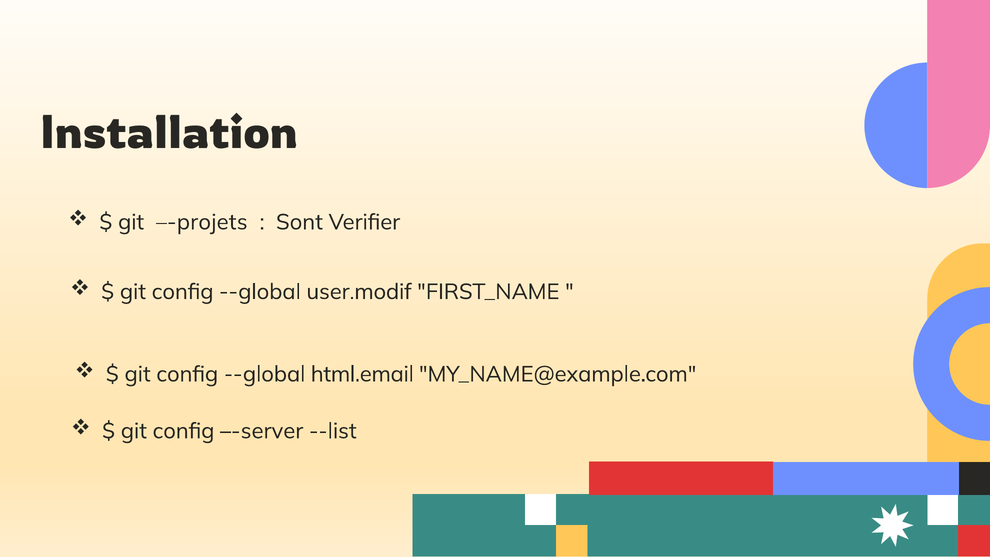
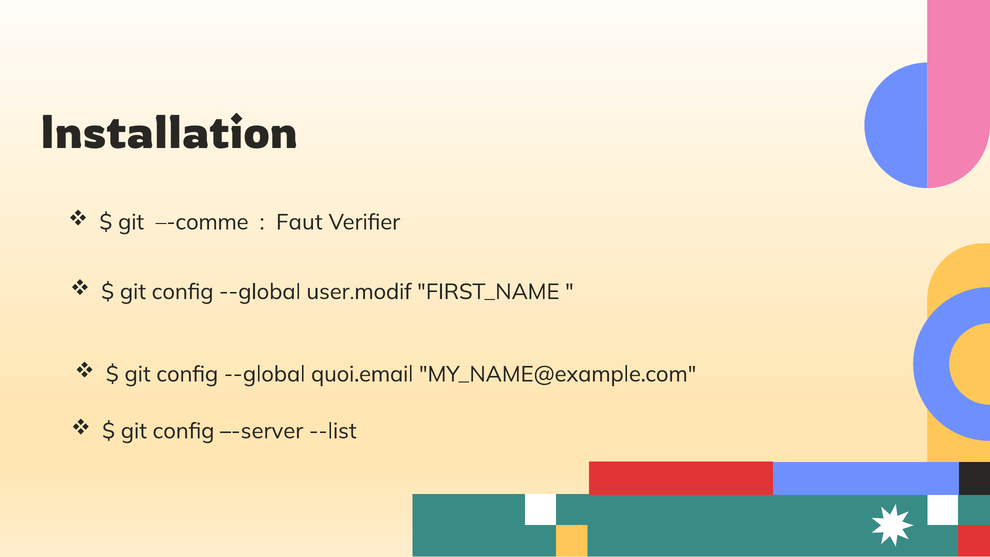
–-projets: –-projets -> –-comme (202, 222)
Sont: Sont -> Faut (299, 222)
html.email: html.email -> quoi.email (362, 374)
